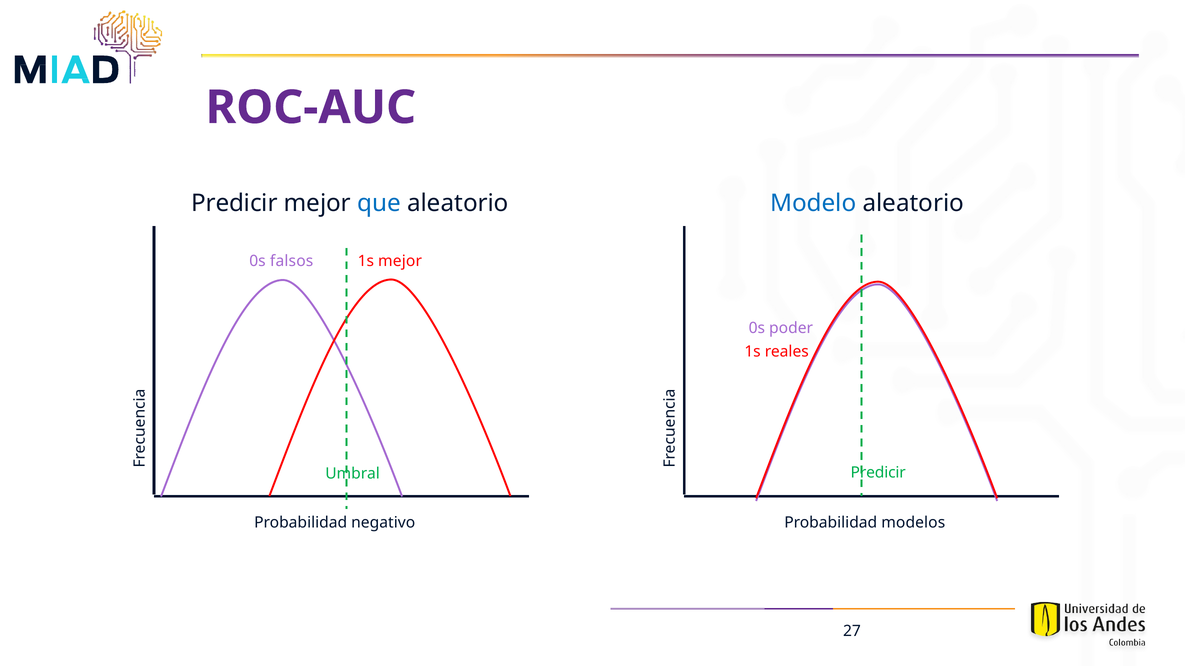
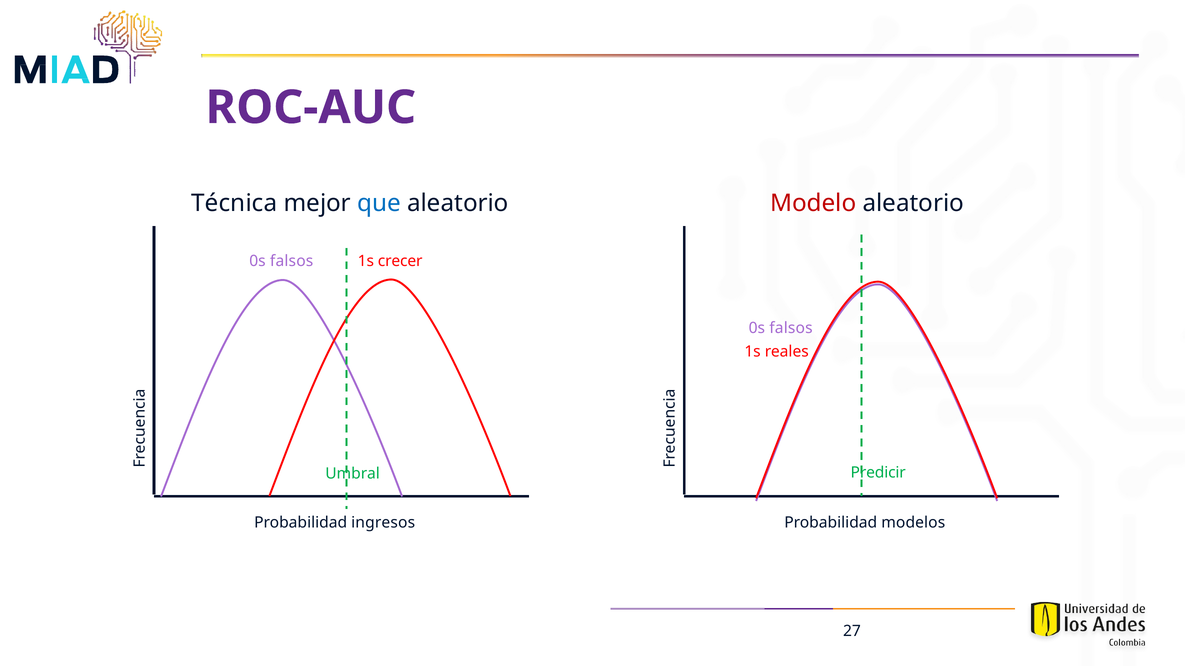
Predicir: Predicir -> Técnica (234, 204)
Modelo colour: blue -> red (813, 204)
1s mejor: mejor -> crecer (400, 261)
poder: poder -> falsos (791, 328)
negativo: negativo -> ingresos (383, 523)
